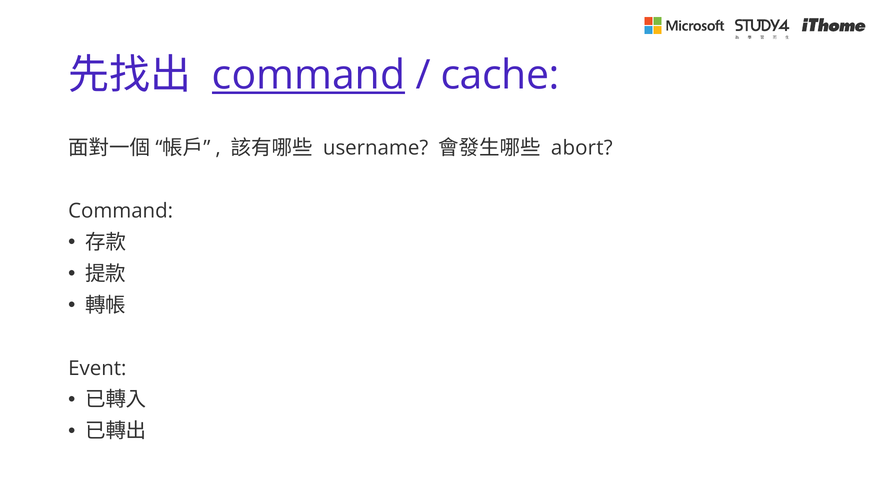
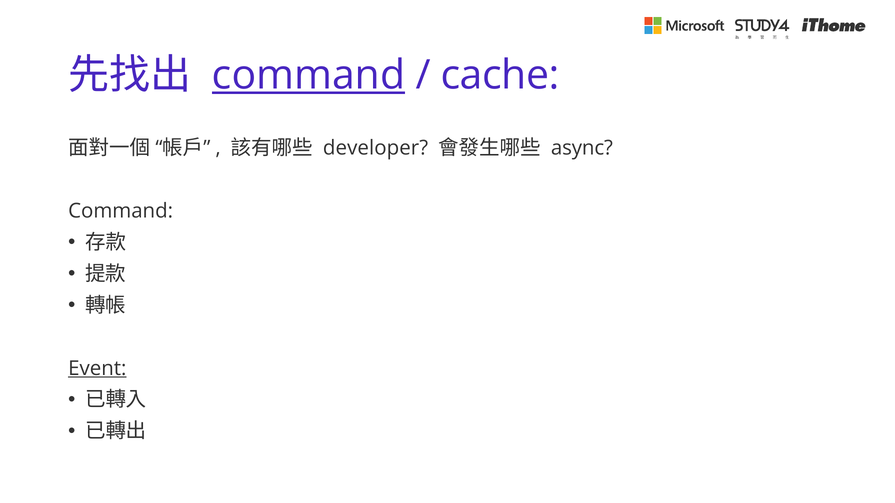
username: username -> developer (376, 148)
abort: abort -> async (582, 148)
Event underline: none -> present (97, 369)
